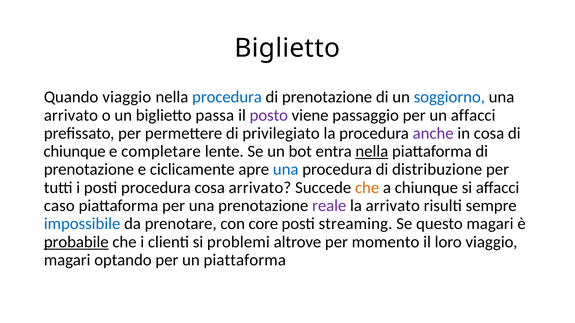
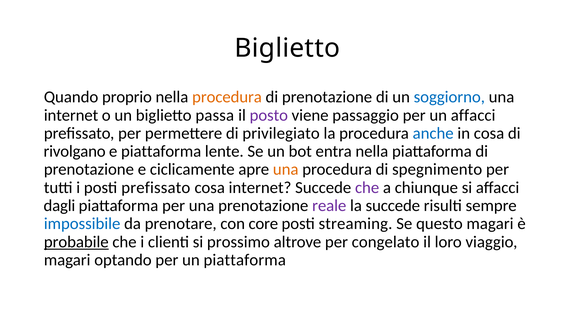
Quando viaggio: viaggio -> proprio (127, 97)
procedura colour: blue -> orange (227, 97)
arrivato: arrivato -> internet (71, 115)
anche colour: purple -> blue (433, 133)
chiunque: chiunque -> rivolgano (75, 152)
e completare: completare -> piattaforma (161, 152)
nella underline: present -> none (372, 152)
una colour: blue -> orange (286, 170)
distribuzione: distribuzione -> spegnimento (437, 170)
posti procedura: procedura -> prefissato (156, 188)
cosa arrivato: arrivato -> internet (260, 188)
che colour: orange -> purple (367, 188)
caso: caso -> dagli (59, 206)
la arrivato: arrivato -> succede (393, 206)
problemi: problemi -> prossimo (238, 242)
momento: momento -> congelato (386, 242)
